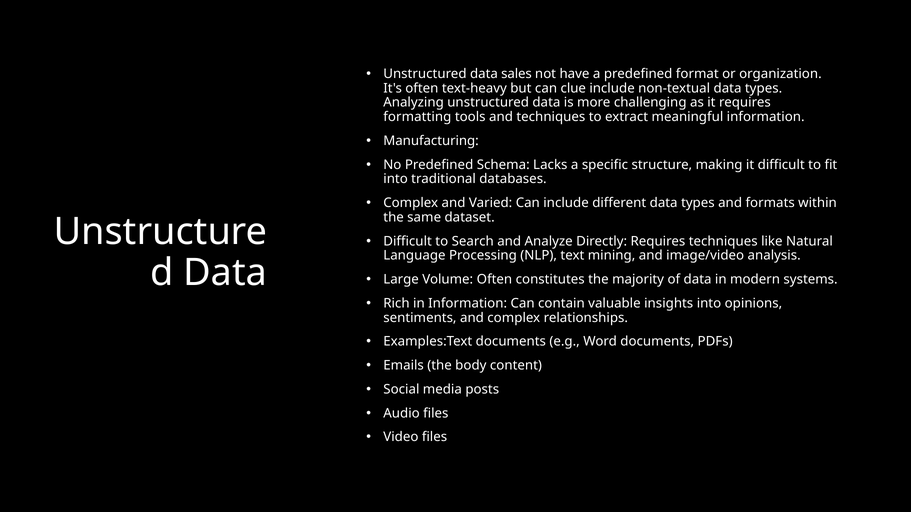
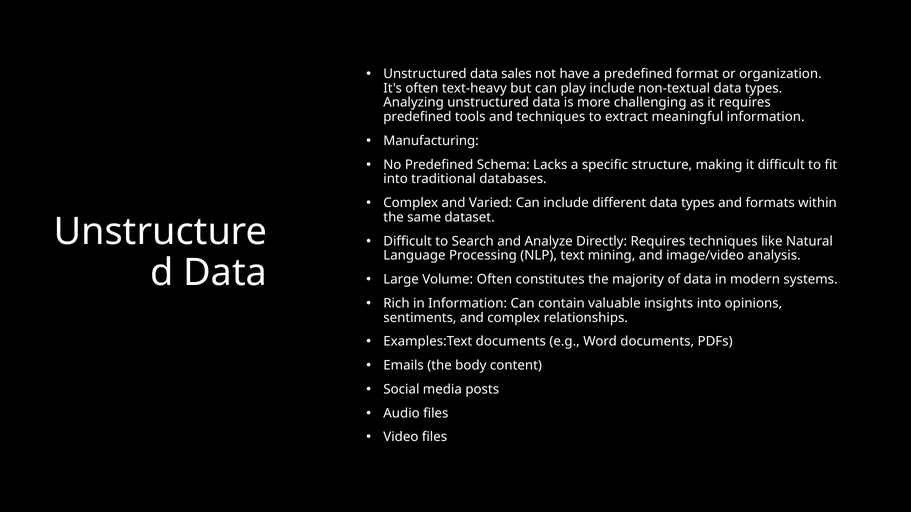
clue: clue -> play (573, 88)
formatting: formatting -> predefined (417, 117)
